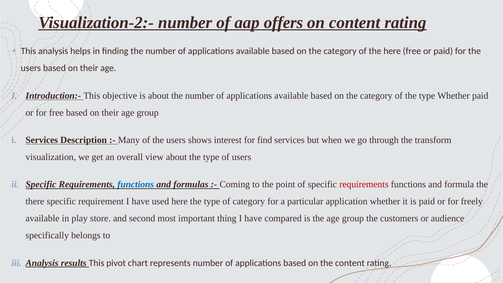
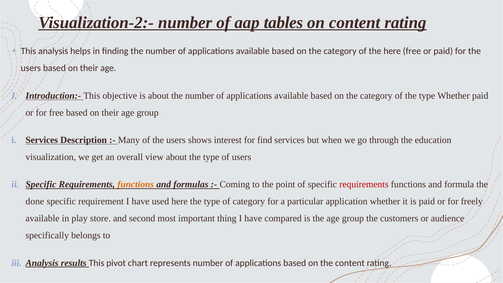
offers: offers -> tables (283, 23)
transform: transform -> education (433, 140)
functions colour: blue -> orange (136, 184)
there: there -> done (35, 201)
